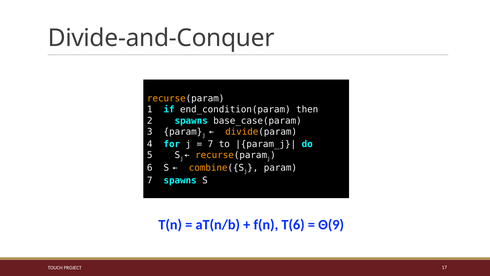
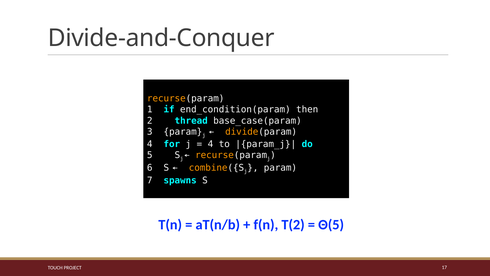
2 spawns: spawns -> thread (191, 120)
7: 7 -> 4 (210, 144)
T(6: T(6 -> T(2 (293, 224)
Θ(9: Θ(9 -> Θ(5 (331, 224)
